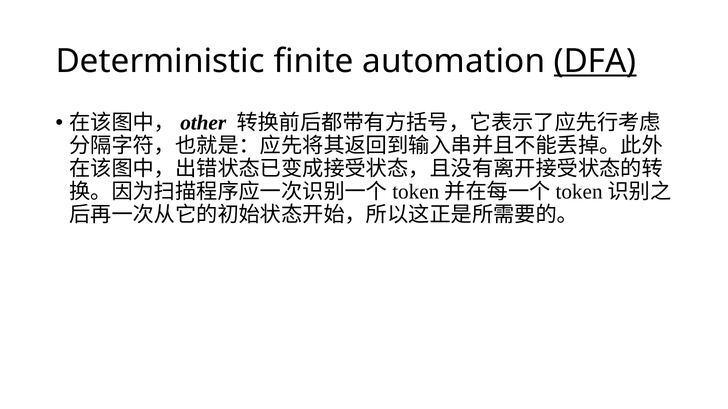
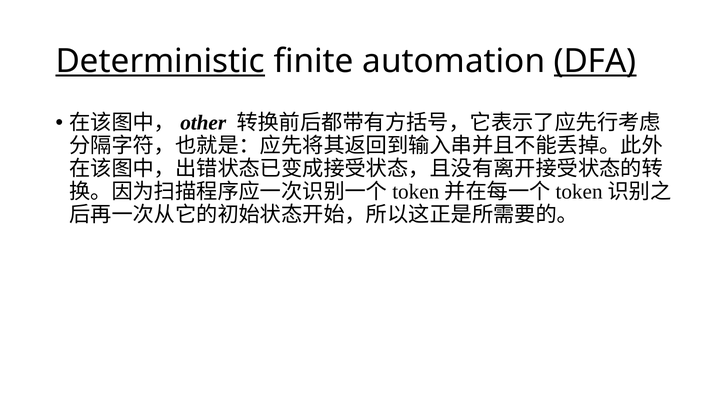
Deterministic underline: none -> present (160, 61)
